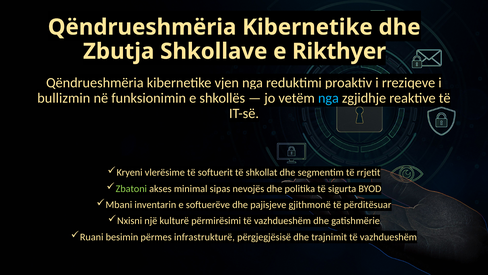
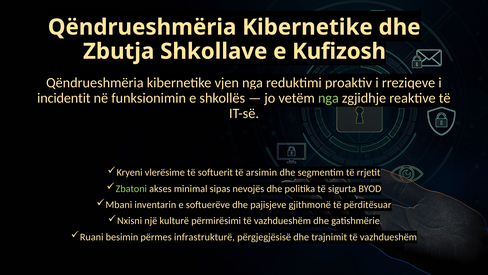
Rikthyer: Rikthyer -> Kufizosh (339, 51)
bullizmin: bullizmin -> incidentit (64, 98)
nga colour: light blue -> light green (328, 98)
shkollat: shkollat -> arsimin (261, 172)
